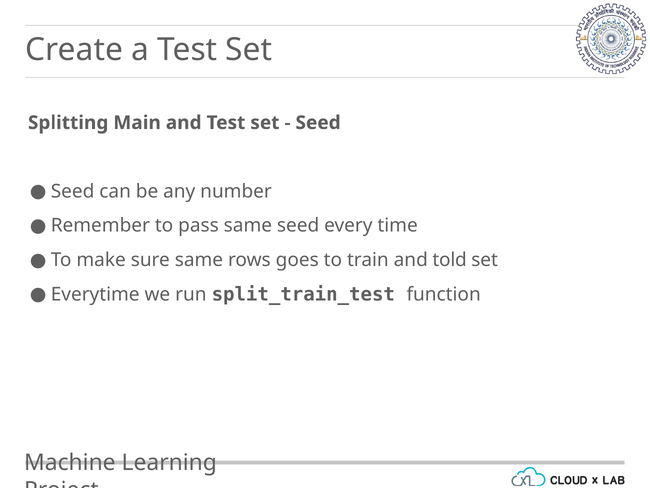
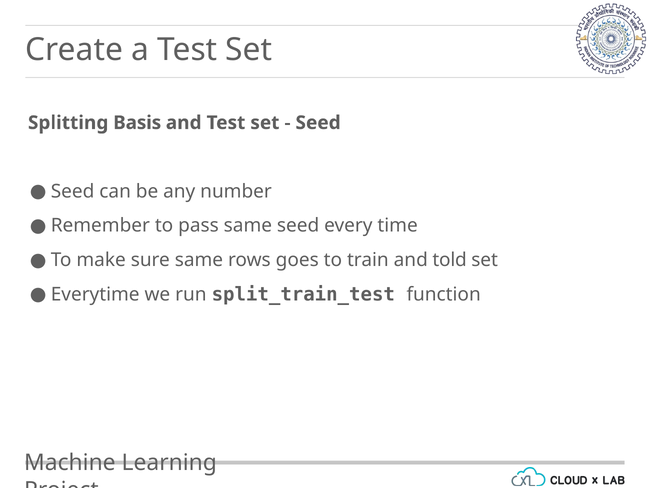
Main: Main -> Basis (137, 123)
